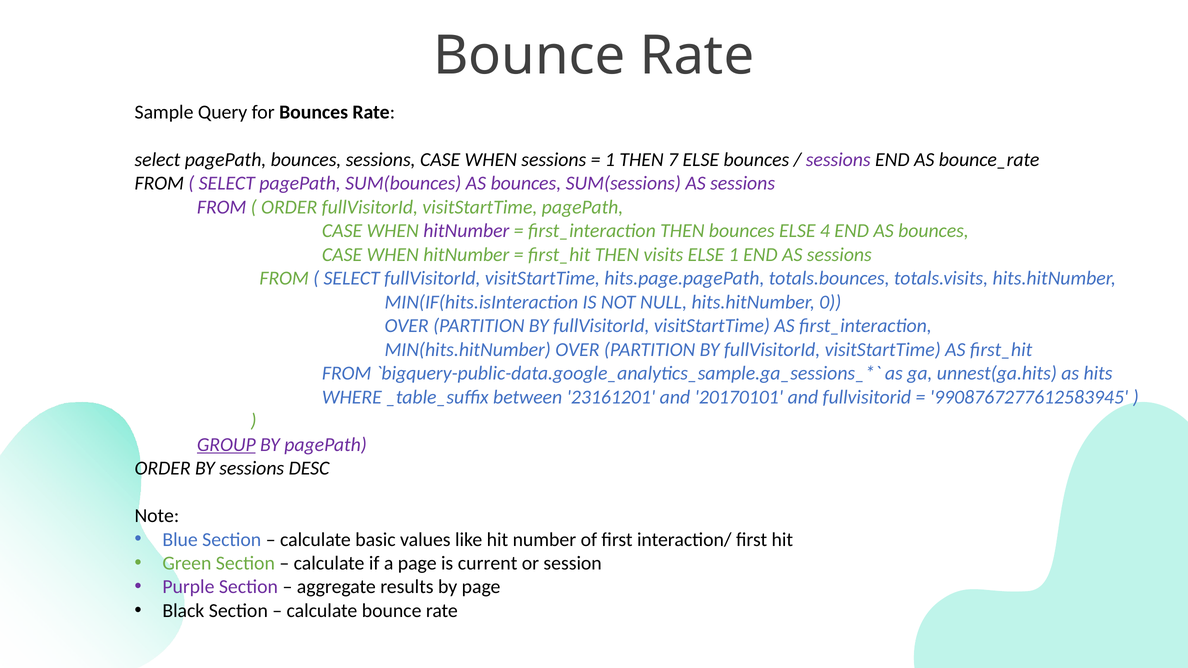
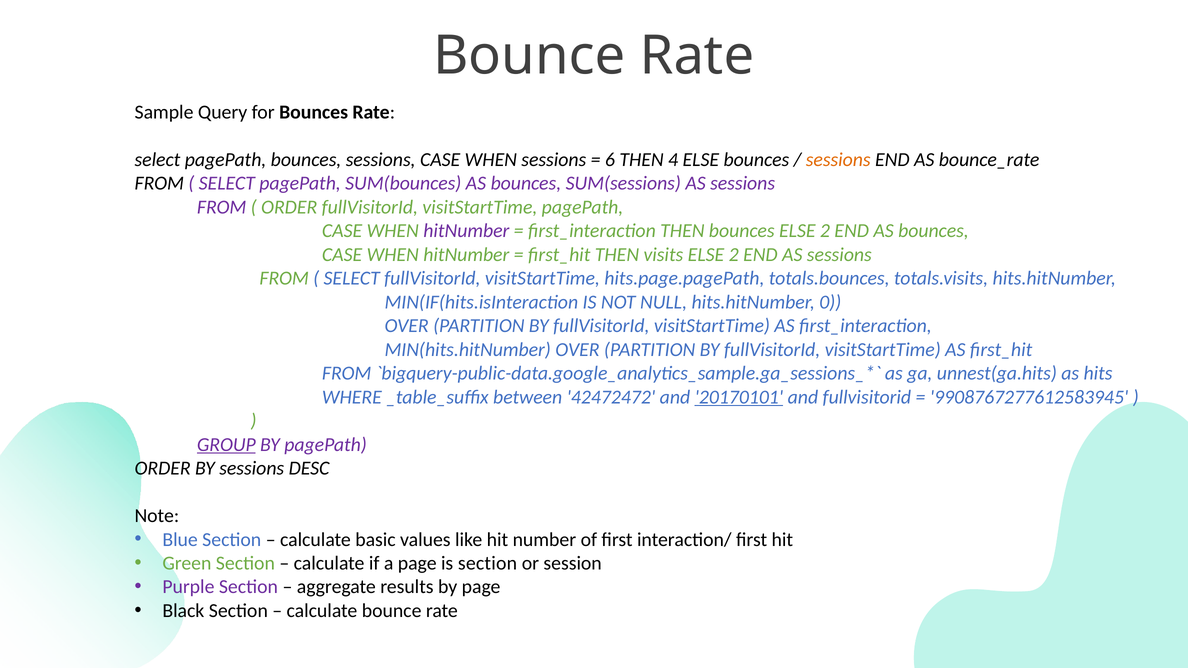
1: 1 -> 6 (610, 160)
7: 7 -> 4 (673, 160)
sessions colour: purple -> orange (838, 160)
bounces ELSE 4: 4 -> 2 (825, 231)
visits ELSE 1: 1 -> 2 (734, 255)
23161201: 23161201 -> 42472472 (611, 397)
20170101 underline: none -> present (739, 397)
is current: current -> section (488, 563)
